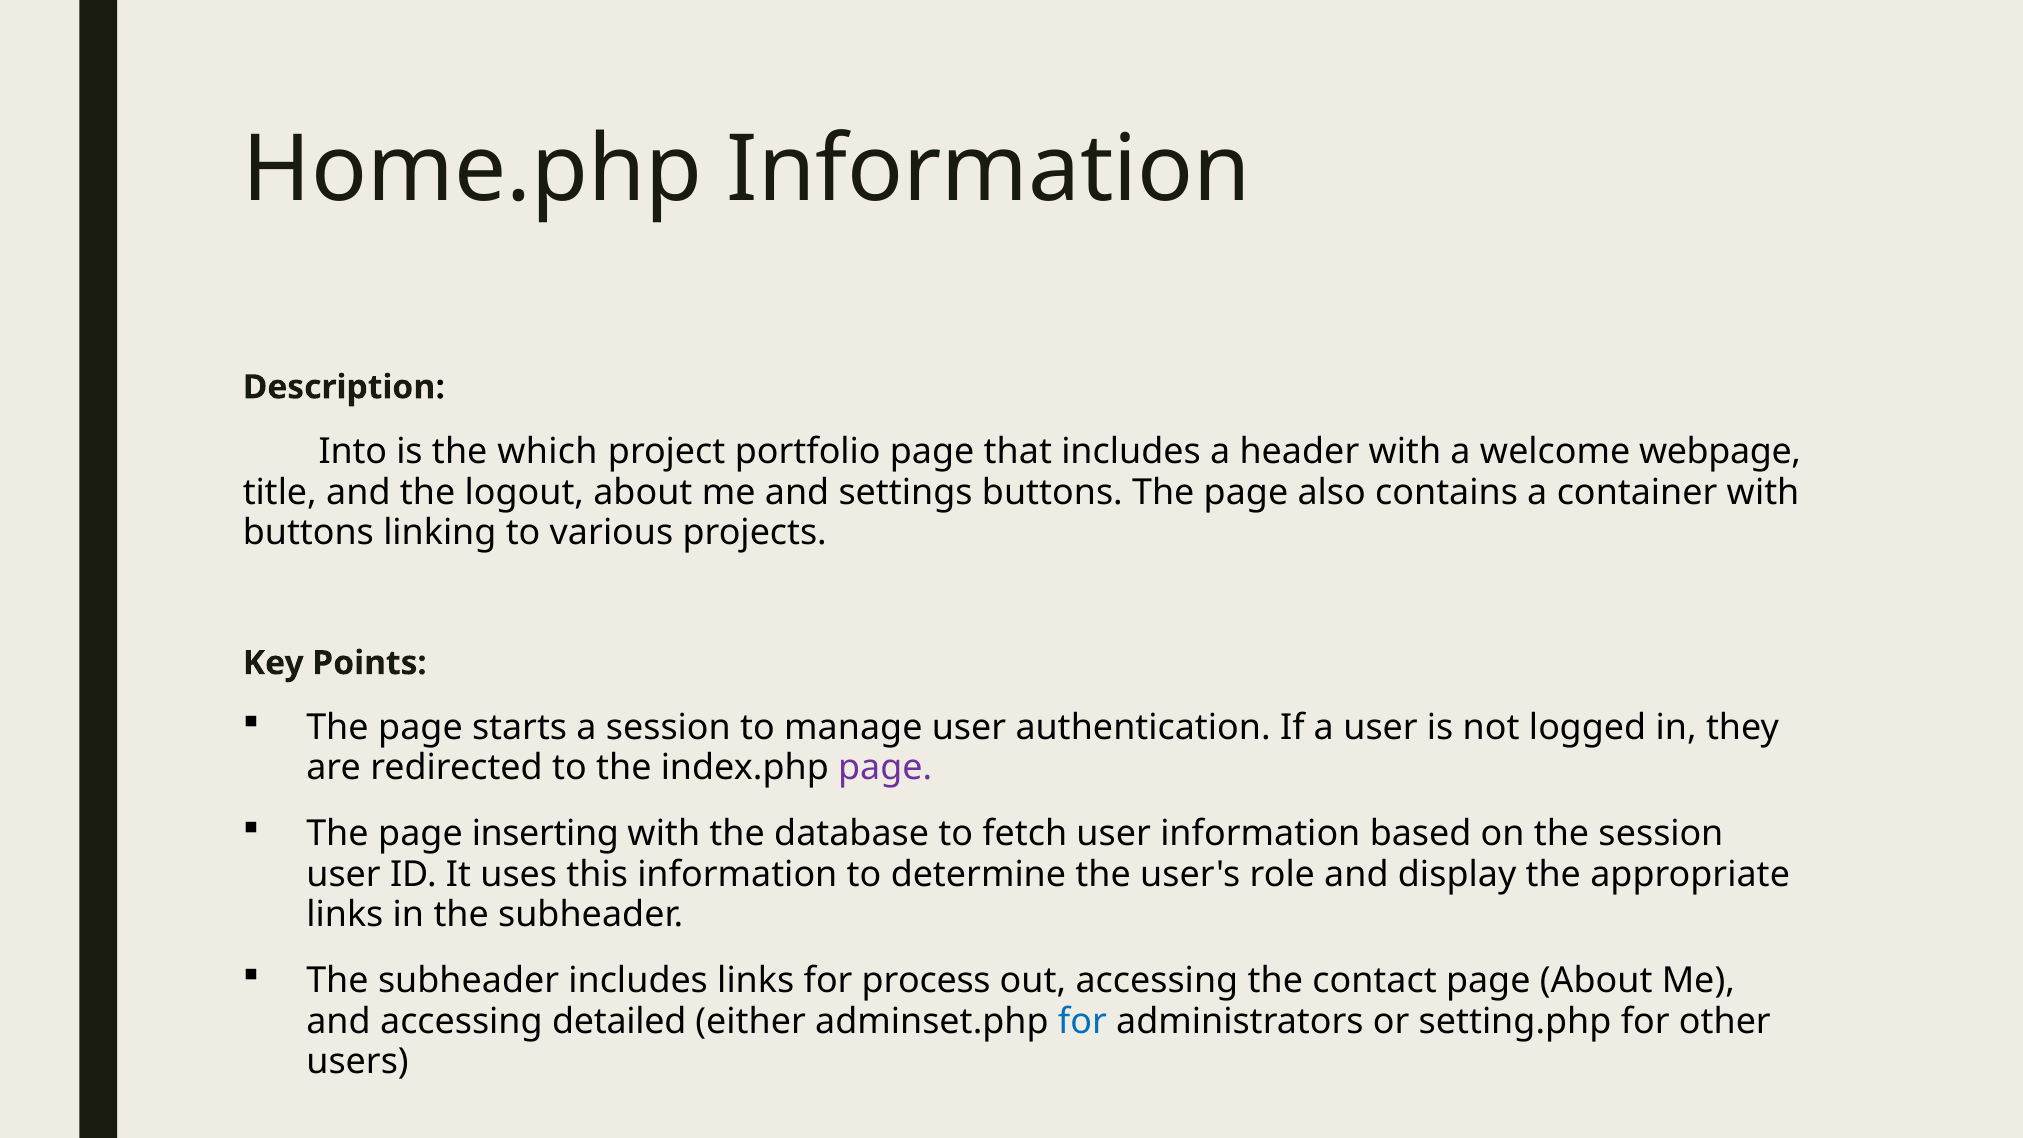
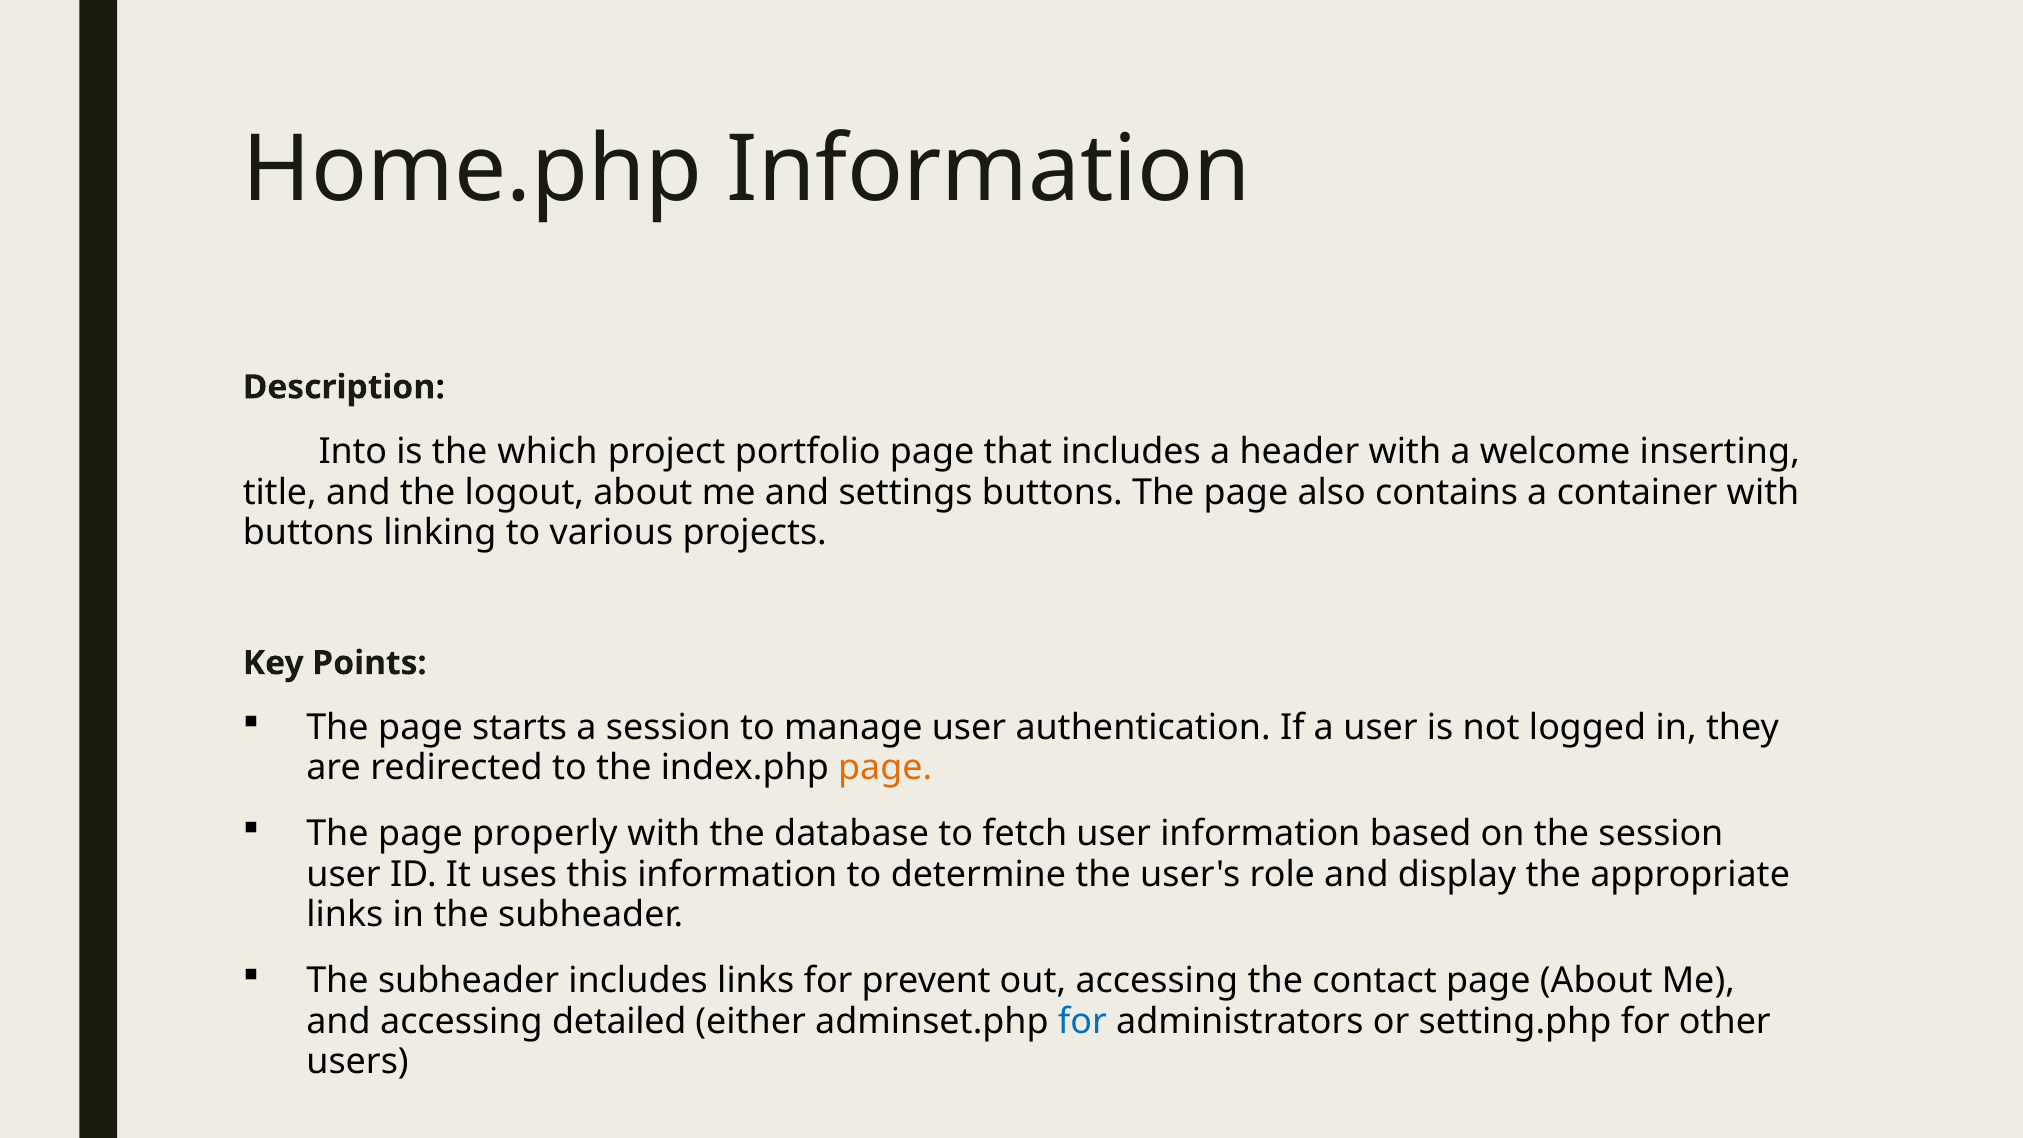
webpage: webpage -> inserting (1720, 452)
page colour: purple -> orange (885, 768)
inserting: inserting -> properly (545, 834)
process: process -> prevent (926, 981)
